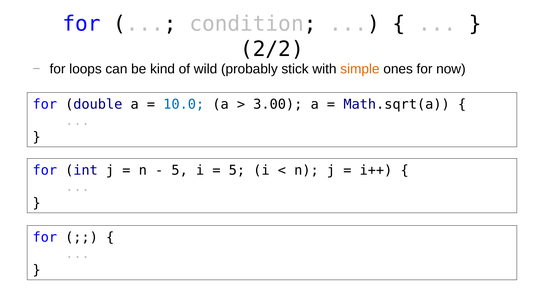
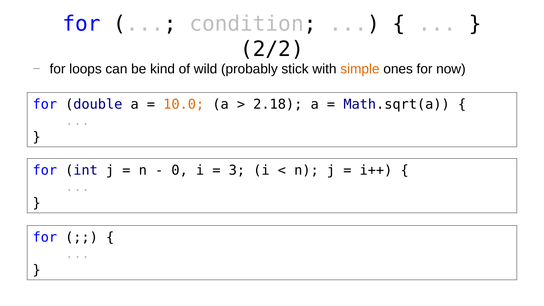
10.0 colour: blue -> orange (184, 104)
3.00: 3.00 -> 2.18 (278, 104)
5: 5 -> 0 (180, 170)
5: 5 -> 3 (237, 170)
